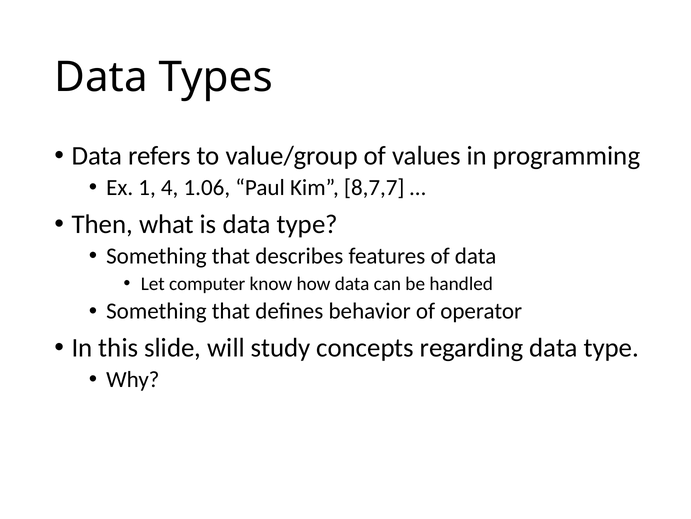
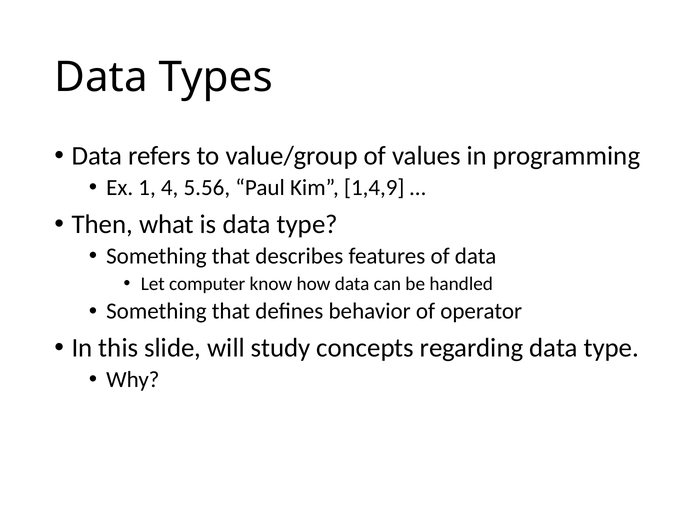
1.06: 1.06 -> 5.56 (207, 187)
8,7,7: 8,7,7 -> 1,4,9 (374, 187)
